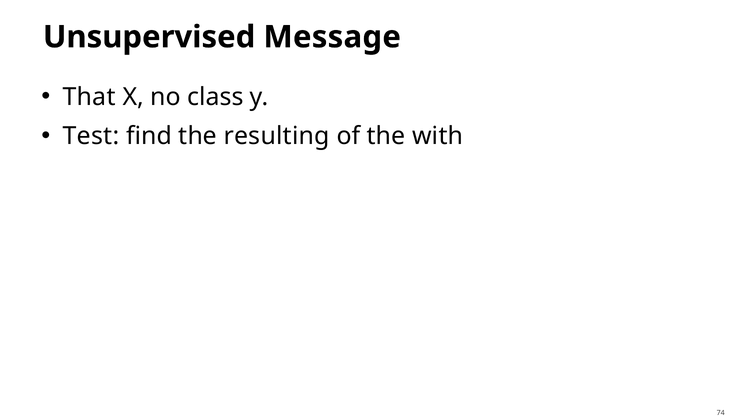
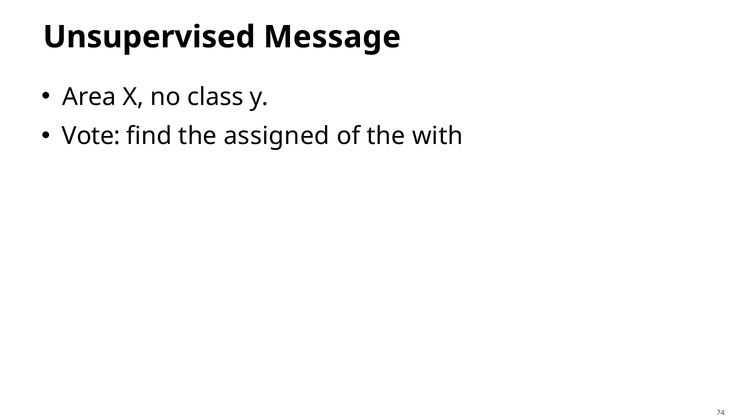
That: That -> Area (89, 97)
Test: Test -> Vote (91, 136)
resulting: resulting -> assigned (277, 136)
